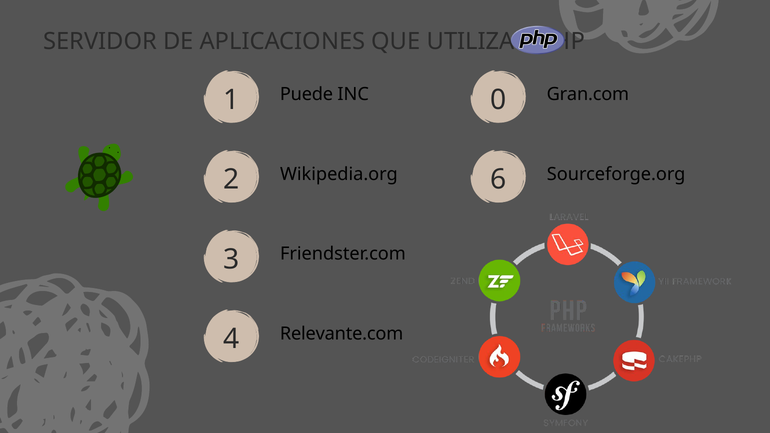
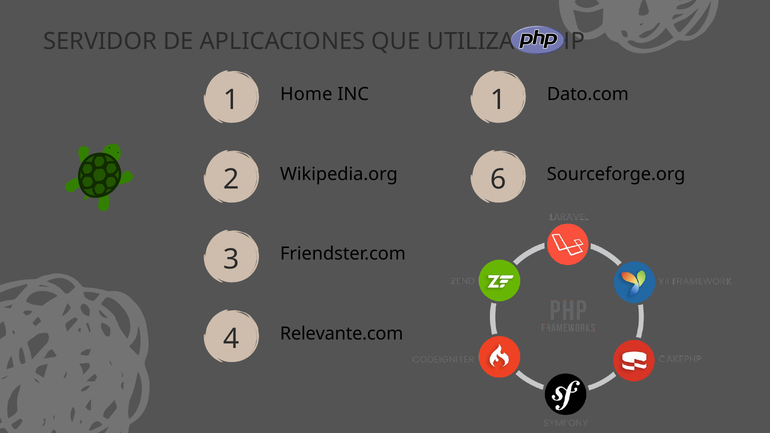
Puede: Puede -> Home (306, 94)
Gran.com: Gran.com -> Dato.com (588, 94)
1 0: 0 -> 1 (498, 100)
